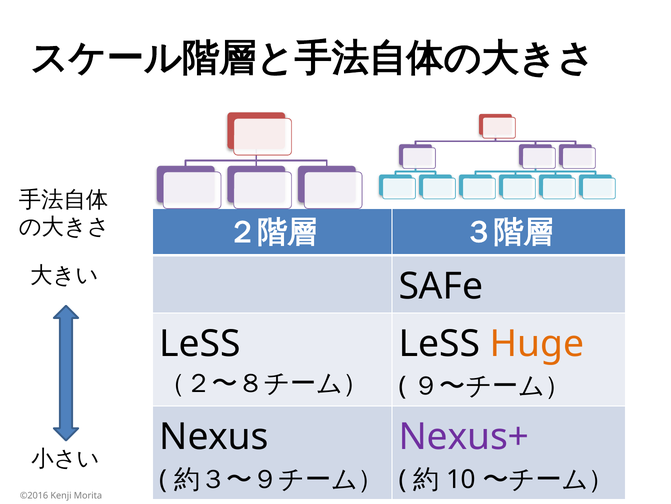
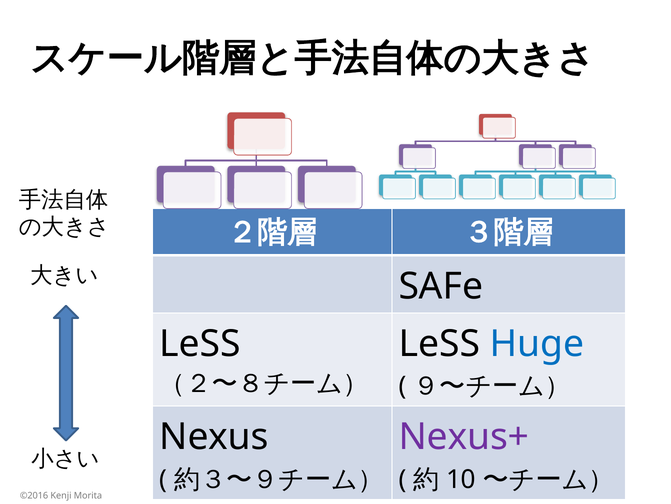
Huge colour: orange -> blue (537, 343)
